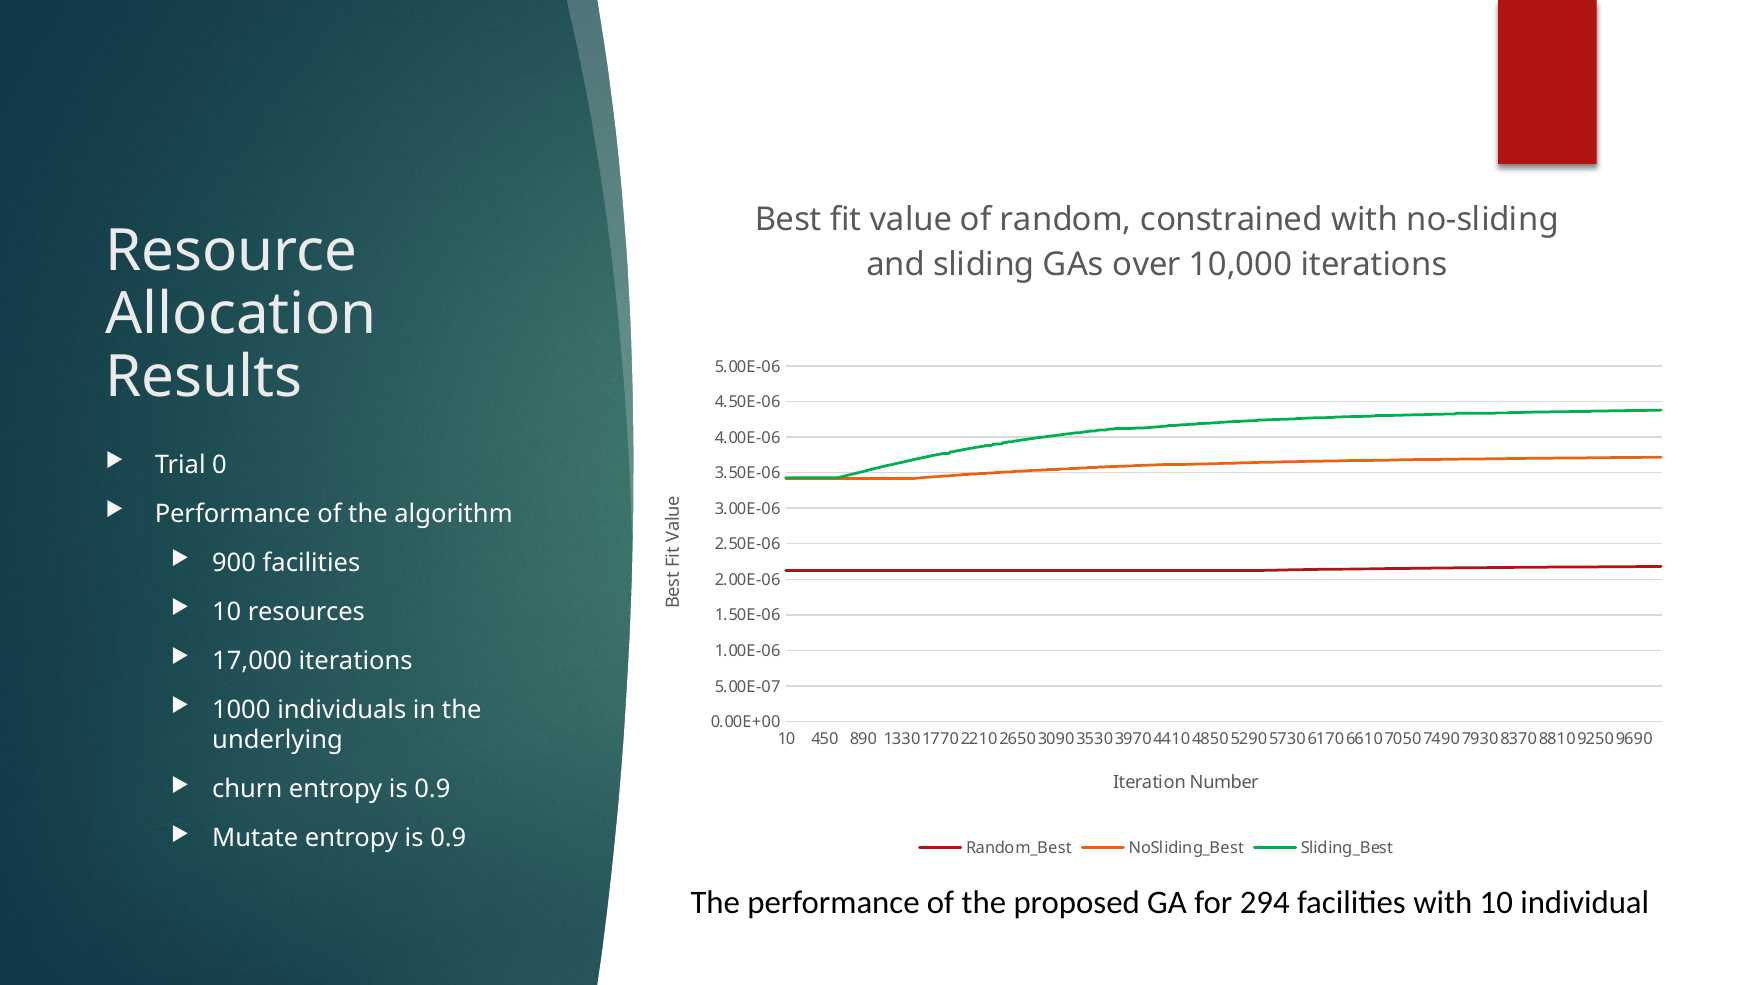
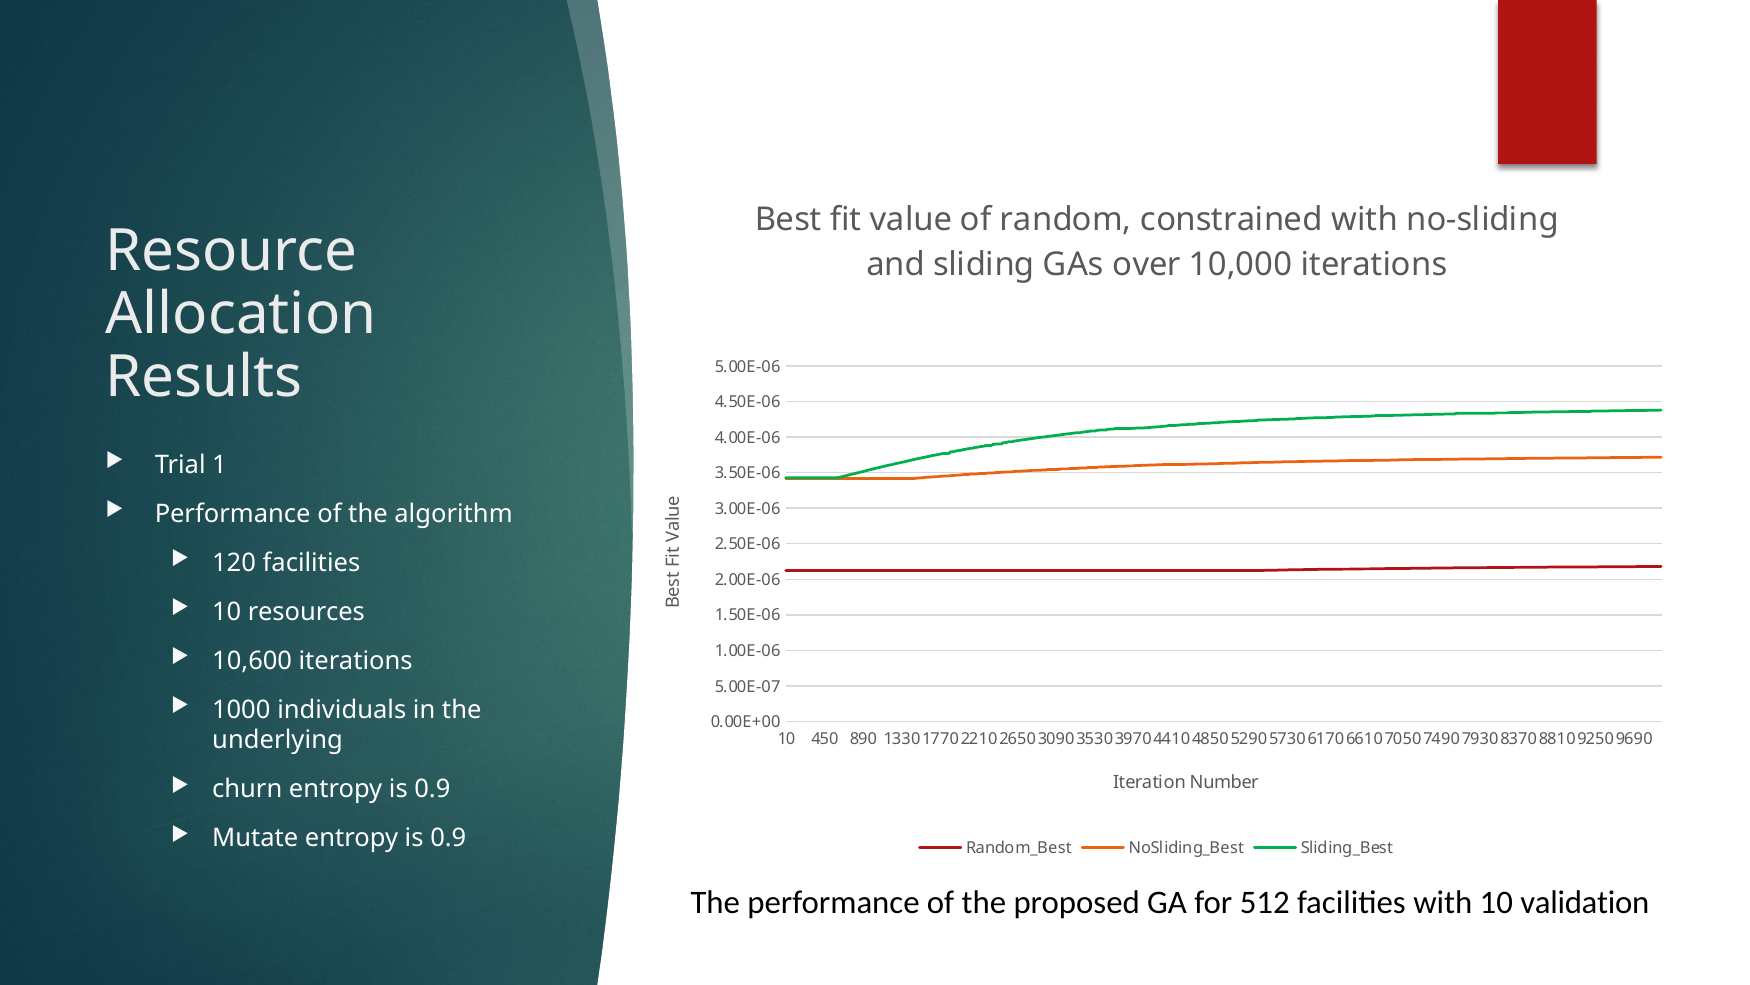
0: 0 -> 1 (220, 465)
900: 900 -> 120 (234, 563)
17,000: 17,000 -> 10,600 (252, 660)
294: 294 -> 512 (1265, 903)
individual: individual -> validation (1585, 903)
